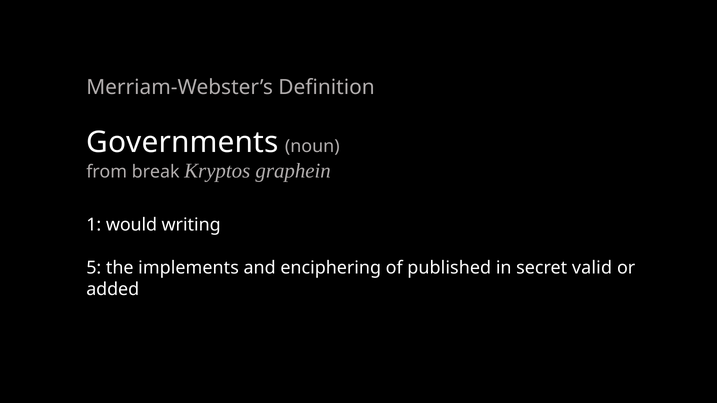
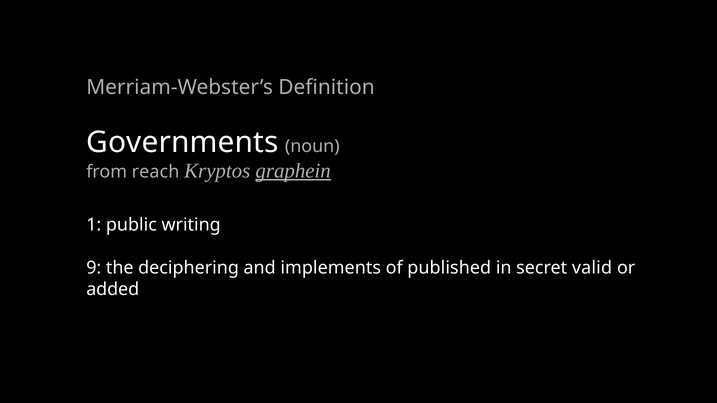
break: break -> reach (156, 172)
graphein underline: none -> present (293, 171)
would: would -> public (131, 225)
5: 5 -> 9 (94, 268)
implements: implements -> deciphering (189, 268)
enciphering: enciphering -> implements (331, 268)
